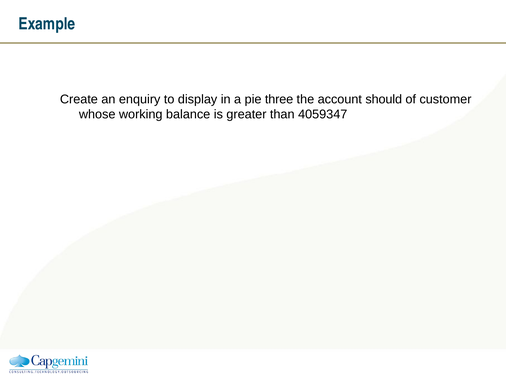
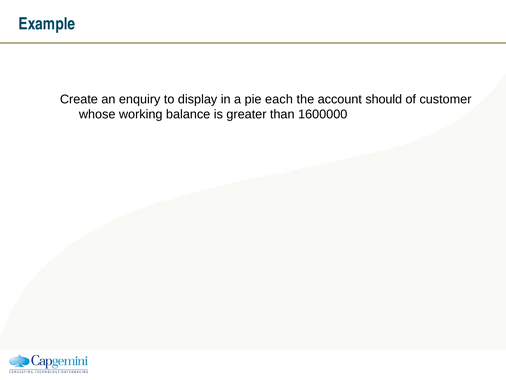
three: three -> each (279, 99)
4059347: 4059347 -> 1600000 (323, 114)
